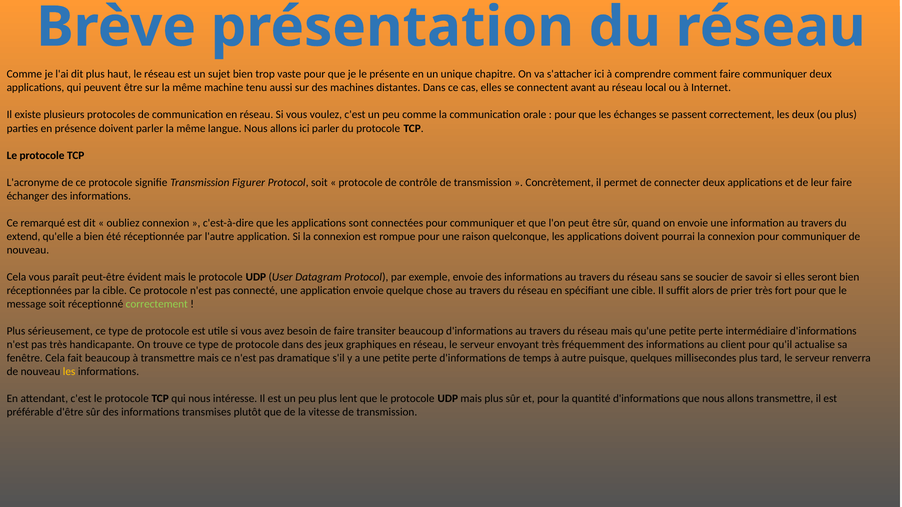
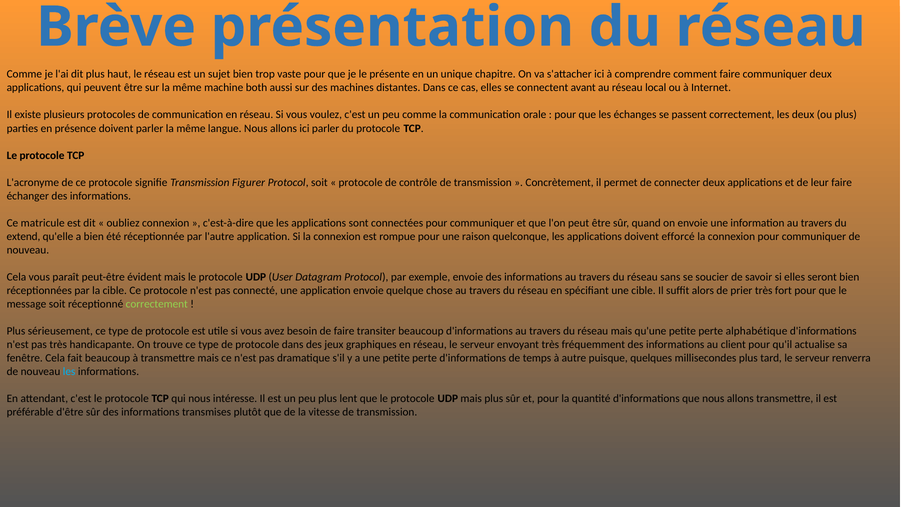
tenu: tenu -> both (256, 88)
remarqué: remarqué -> matricule (43, 223)
pourrai: pourrai -> efforcé (678, 237)
intermédiaire: intermédiaire -> alphabétique (757, 331)
les colour: yellow -> light blue (69, 372)
